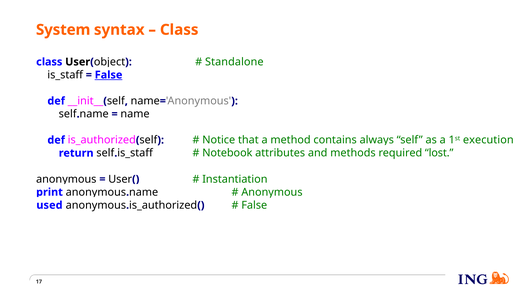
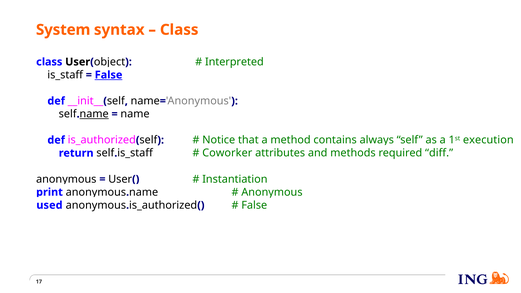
Standalone: Standalone -> Interpreted (234, 62)
name underline: none -> present (94, 114)
Notebook: Notebook -> Coworker (227, 153)
lost: lost -> diff (439, 153)
